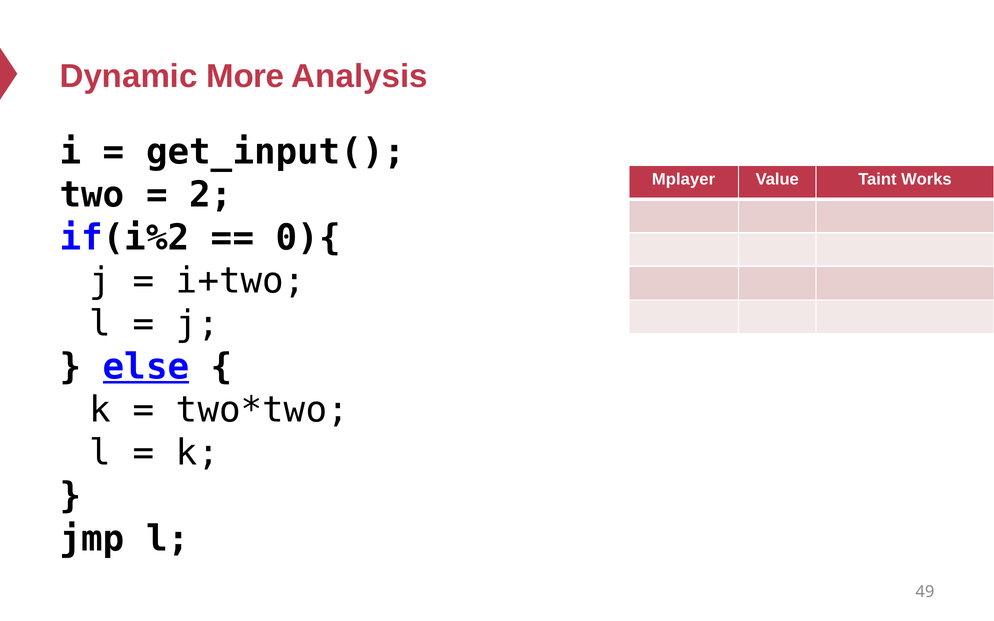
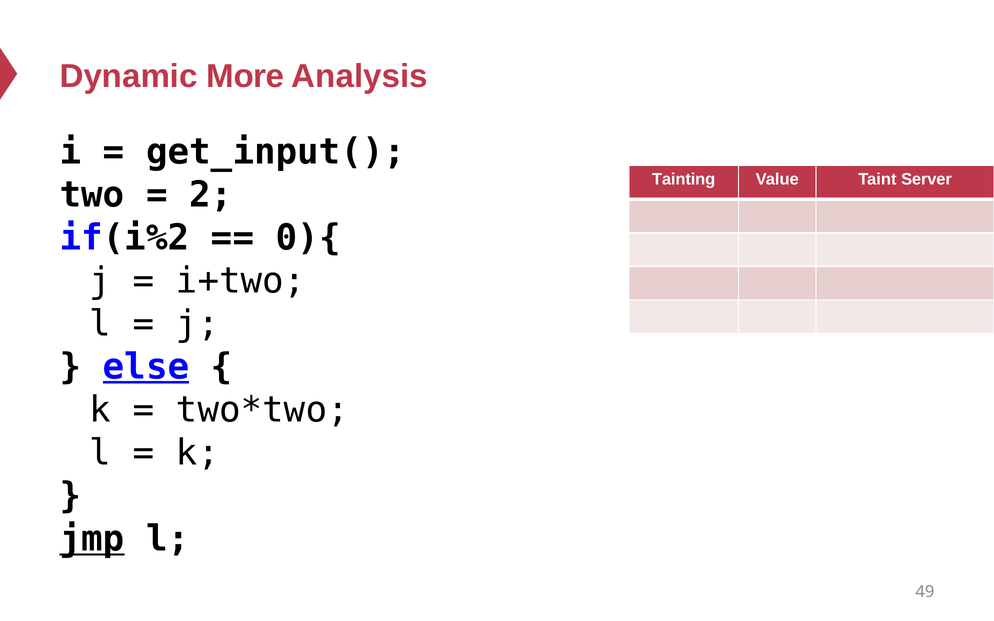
Mplayer: Mplayer -> Tainting (684, 179)
Works: Works -> Server (926, 179)
jmp underline: none -> present (92, 539)
